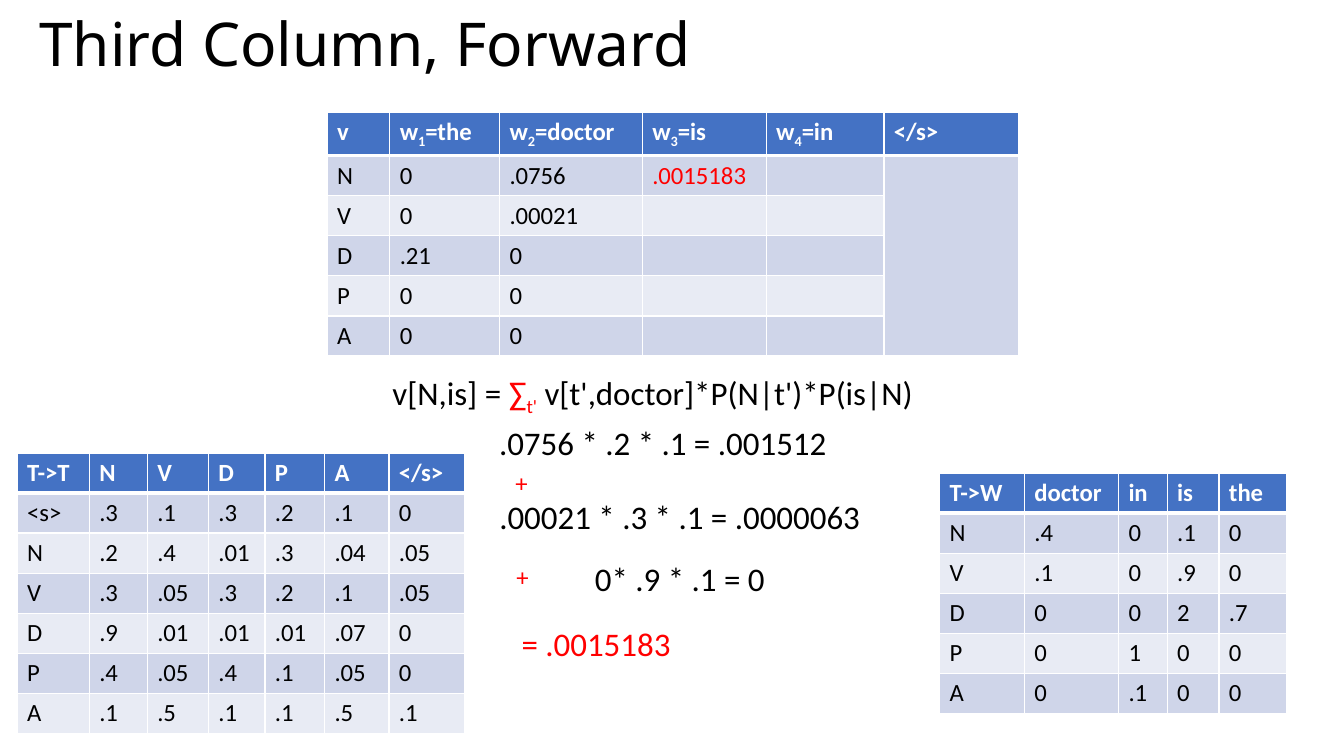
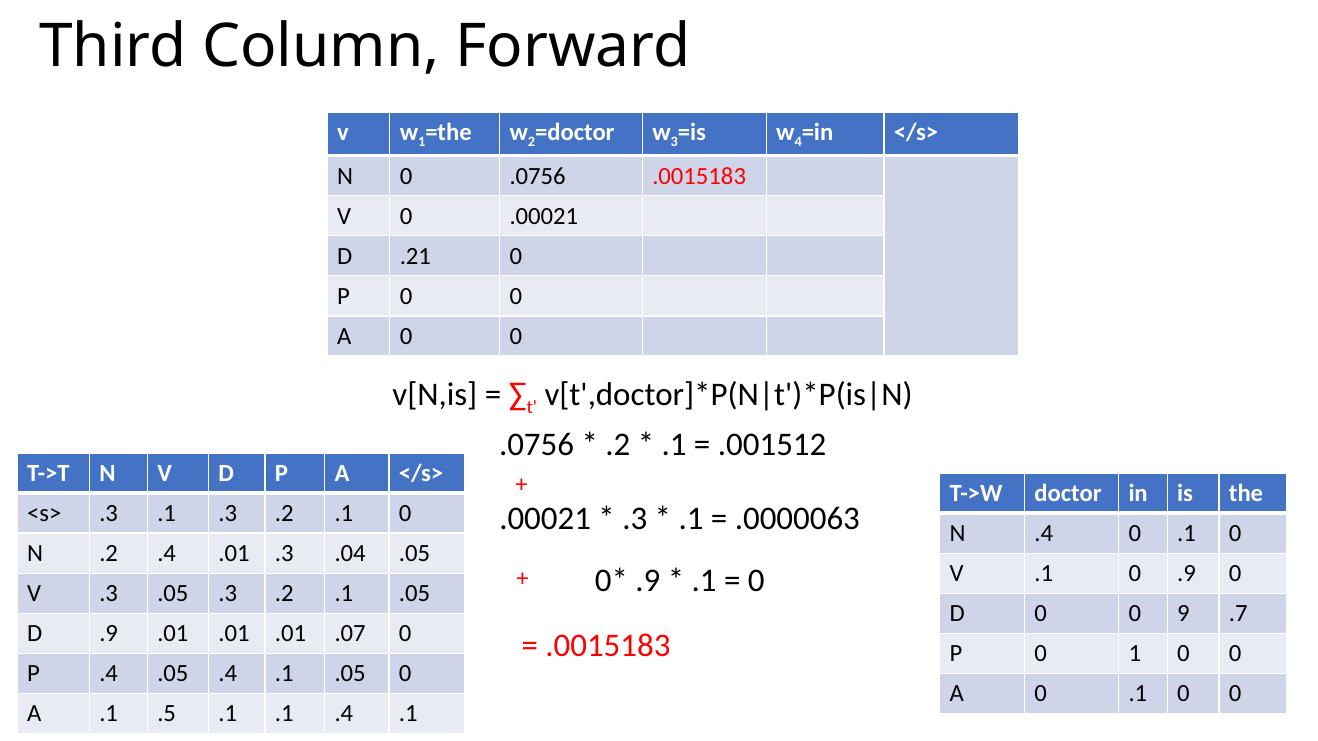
0 2: 2 -> 9 (1183, 614)
.1 .1 .5: .5 -> .4 (344, 714)
